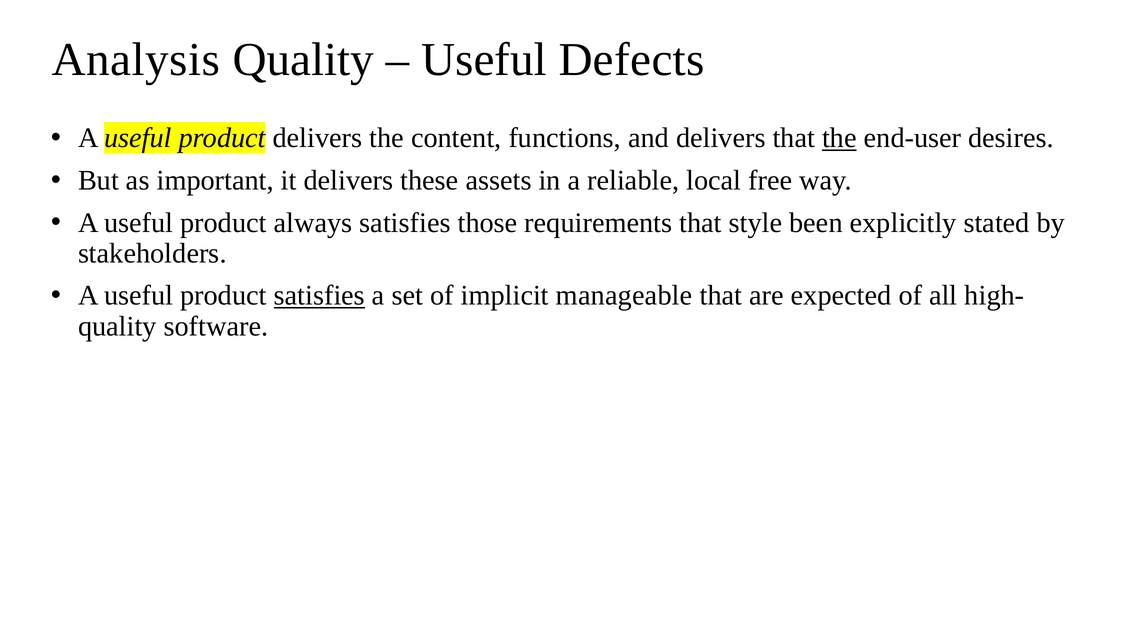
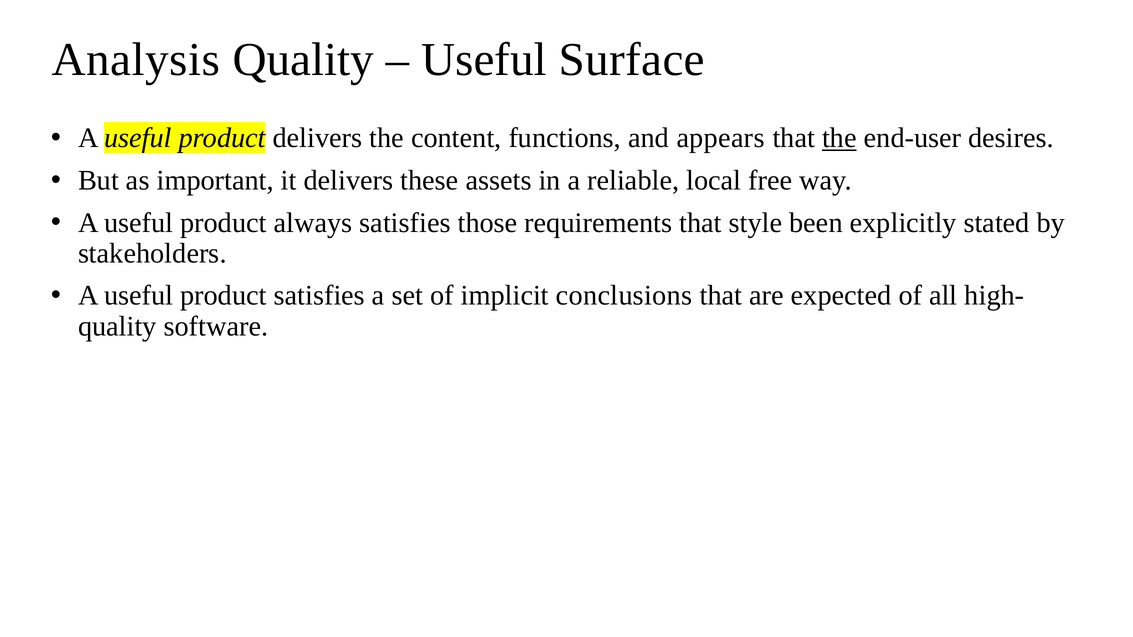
Defects: Defects -> Surface (632, 60)
and delivers: delivers -> appears (721, 138)
satisfies underline: present -> none (319, 296)
manageable: manageable -> conclusions (624, 296)
